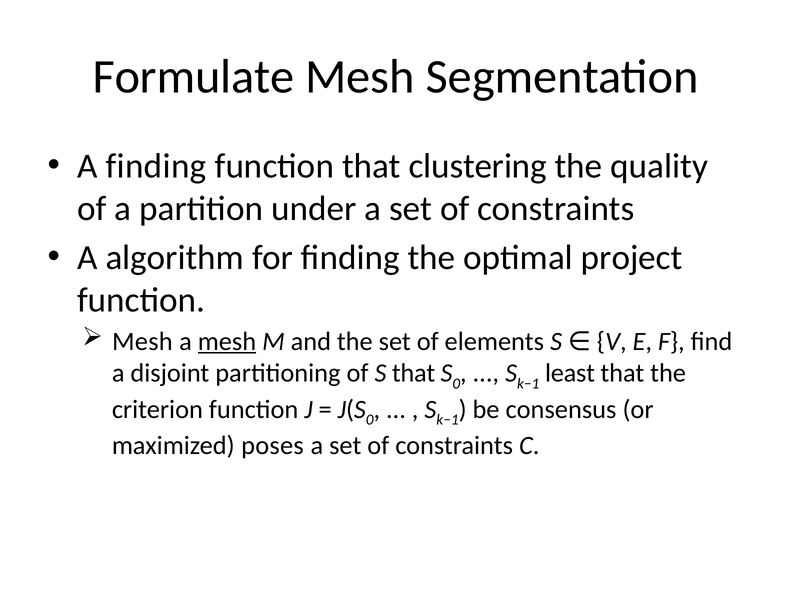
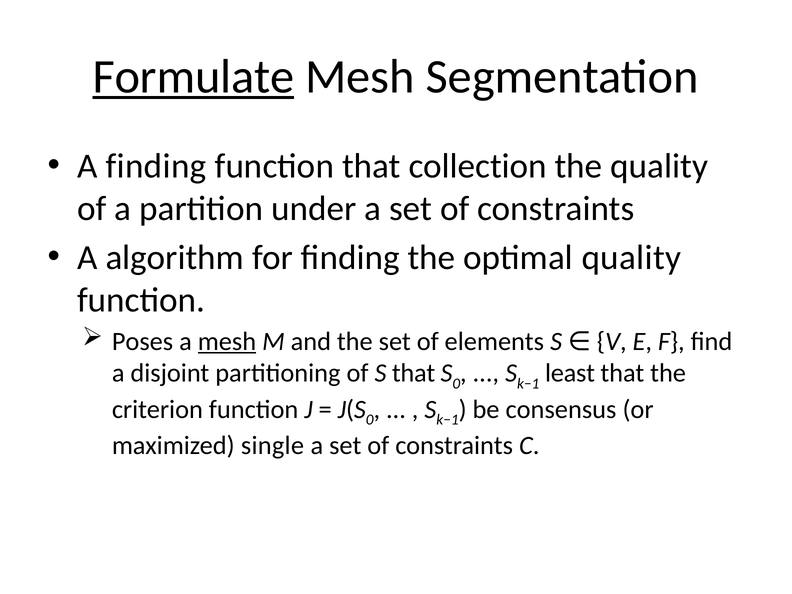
Formulate underline: none -> present (193, 77)
clustering: clustering -> collection (478, 166)
optimal project: project -> quality (631, 258)
Mesh: Mesh -> Poses (143, 342)
poses: poses -> single (272, 445)
